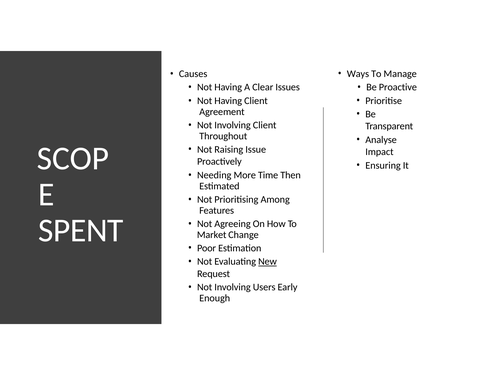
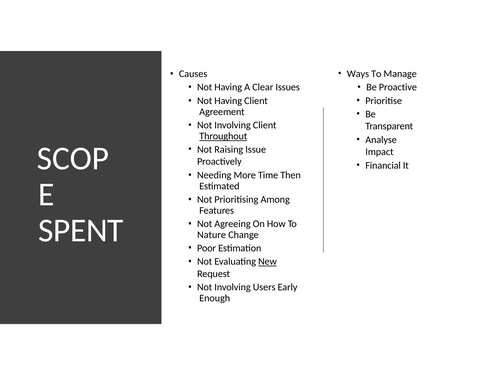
Throughout underline: none -> present (223, 136)
Ensuring: Ensuring -> Financial (383, 165)
Market: Market -> Nature (212, 235)
